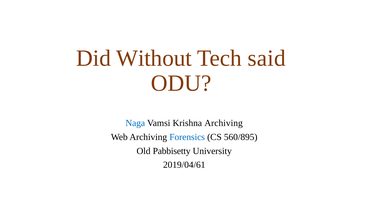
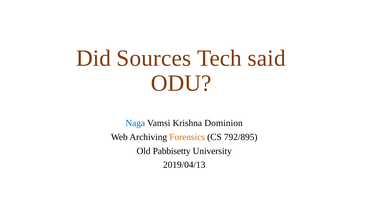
Without: Without -> Sources (154, 58)
Krishna Archiving: Archiving -> Dominion (224, 123)
Forensics colour: blue -> orange (187, 137)
560/895: 560/895 -> 792/895 (241, 137)
2019/04/61: 2019/04/61 -> 2019/04/13 (184, 165)
